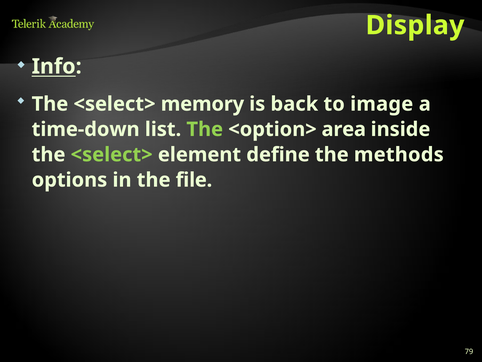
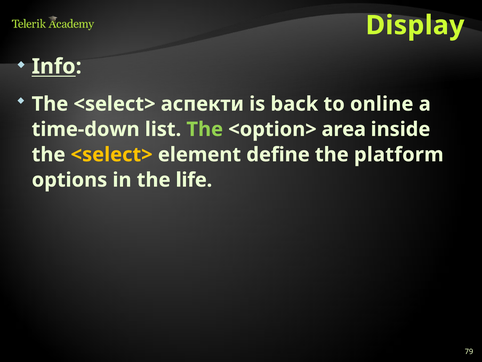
memory: memory -> аспекти (202, 104)
image: image -> online (382, 104)
<select> colour: light green -> yellow (112, 154)
methods: methods -> platform (399, 154)
file: file -> life (194, 180)
